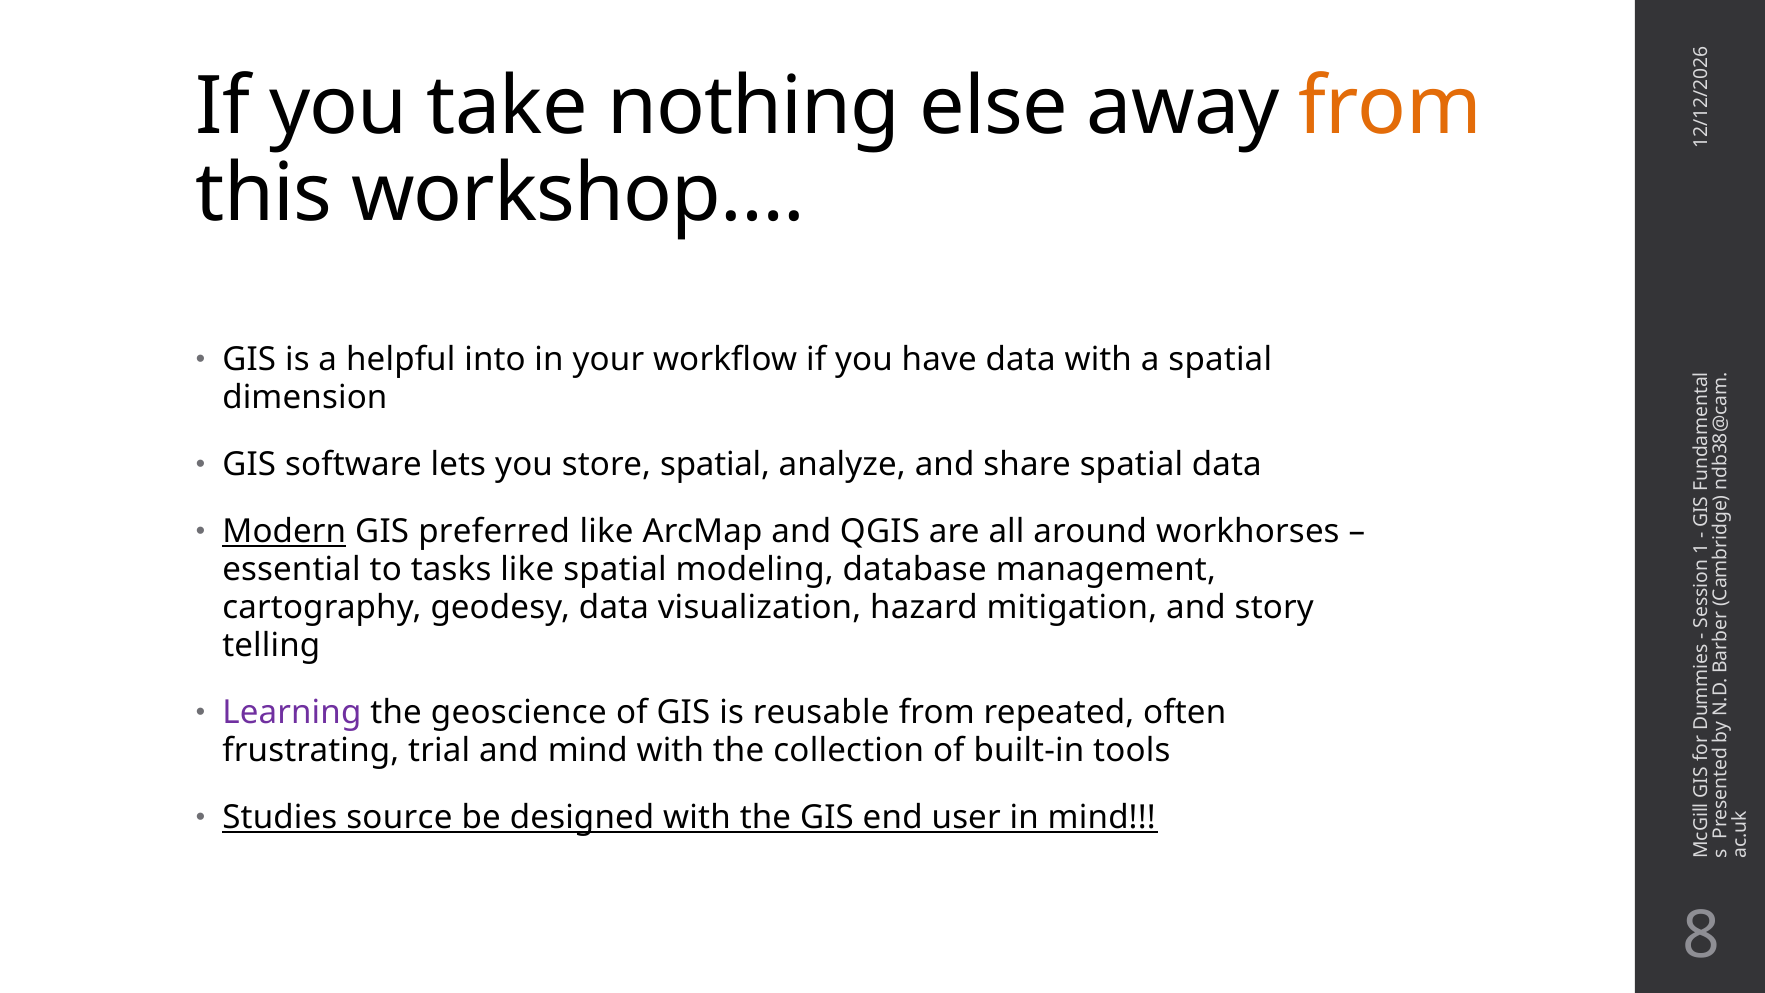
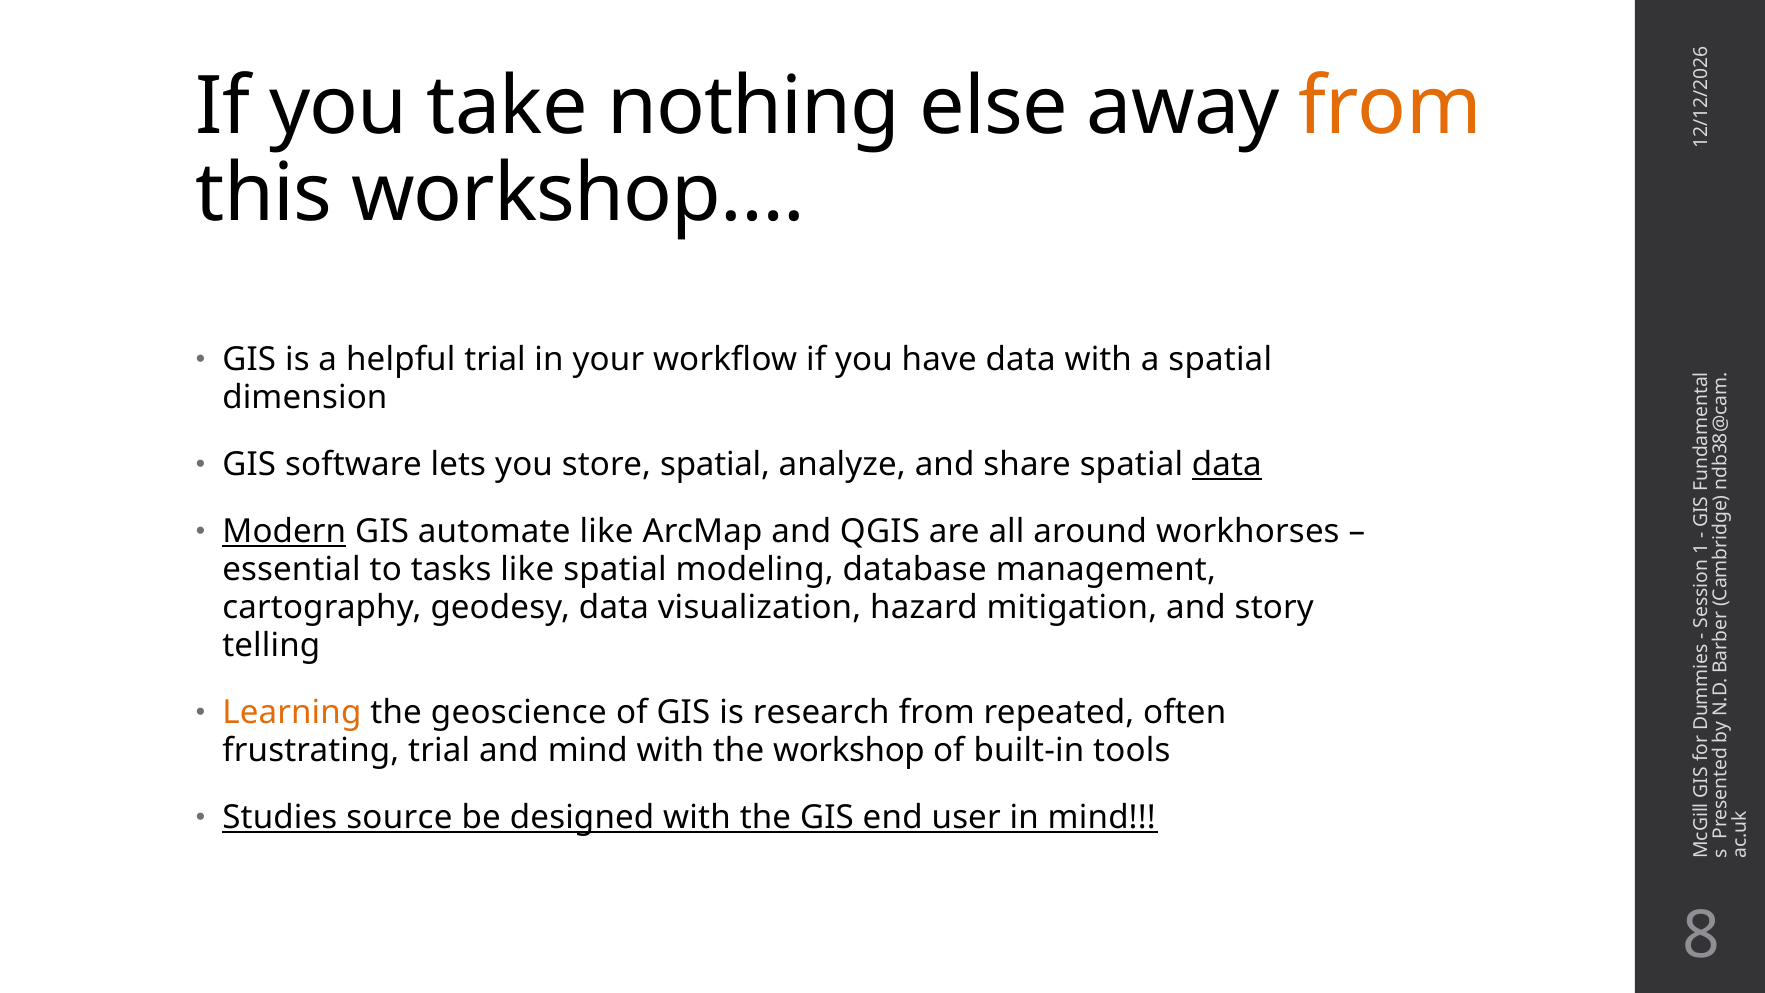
helpful into: into -> trial (495, 360)
data underline: none -> present (1227, 465)
preferred: preferred -> automate (494, 532)
Learning colour: purple -> orange (292, 712)
reusable: reusable -> research (821, 712)
collection: collection -> workshop (849, 750)
